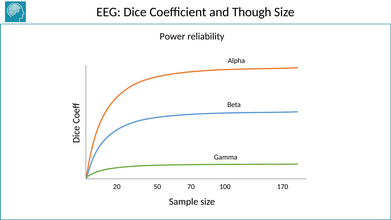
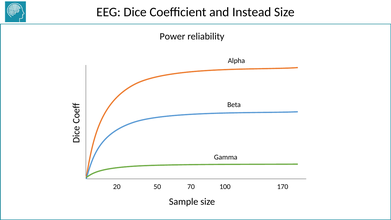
Though: Though -> Instead (252, 12)
